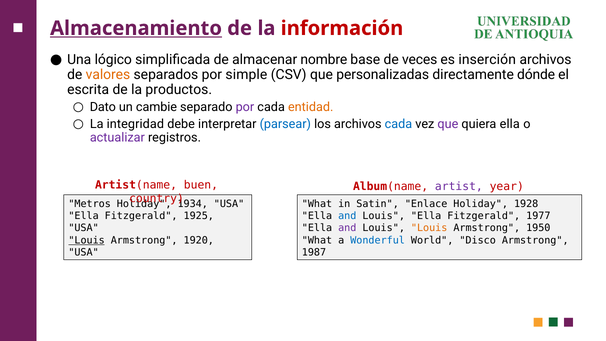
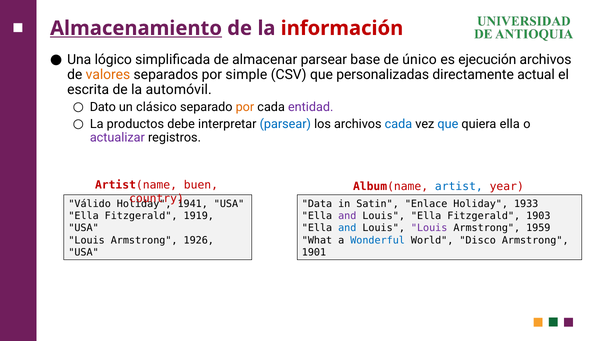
almacenar nombre: nombre -> parsear (324, 60)
veces: veces -> único (420, 60)
inserción: inserción -> ejecución (487, 60)
dónde: dónde -> actual (536, 75)
productos: productos -> automóvil (179, 90)
cambie: cambie -> clásico (156, 107)
por colour: purple -> orange (245, 107)
entidad colour: orange -> purple (311, 107)
integridad: integridad -> productos (135, 124)
que colour: purple -> blue (448, 124)
artist colour: purple -> blue (459, 186)
Metros: Metros -> Válido (90, 204)
1934: 1934 -> 1941 (193, 204)
What: What -> Data (317, 204)
1928: 1928 -> 1933 (526, 204)
1925: 1925 -> 1919 (199, 216)
and colour: blue -> purple (347, 216)
1977: 1977 -> 1903 (538, 216)
and colour: purple -> blue (347, 228)
Louis colour: orange -> purple (429, 228)
1950: 1950 -> 1959 (538, 228)
Louis underline: present -> none (87, 240)
1920: 1920 -> 1926 (199, 240)
1987: 1987 -> 1901 (314, 252)
